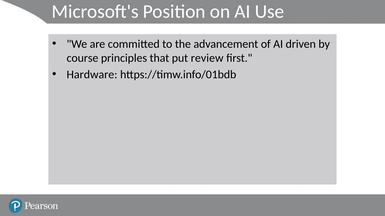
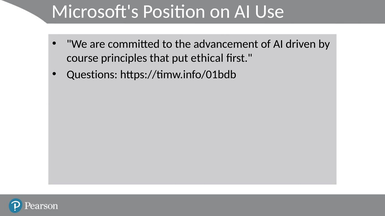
review: review -> ethical (207, 58)
Hardware: Hardware -> Questions (92, 75)
